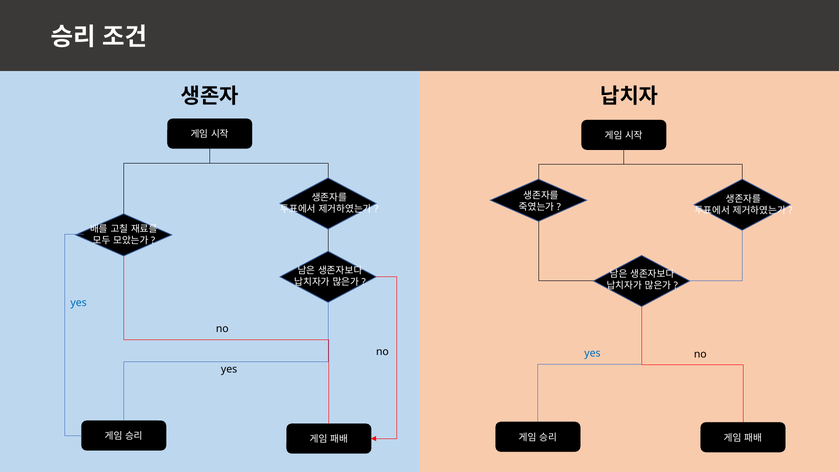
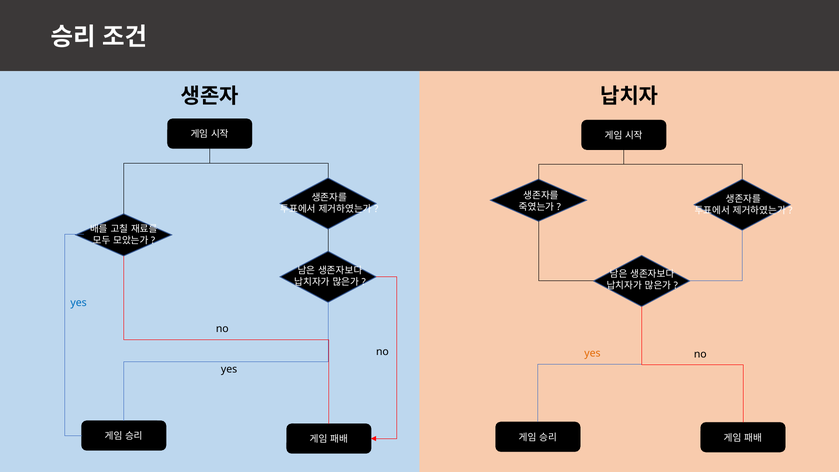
yes colour: blue -> orange (592, 353)
